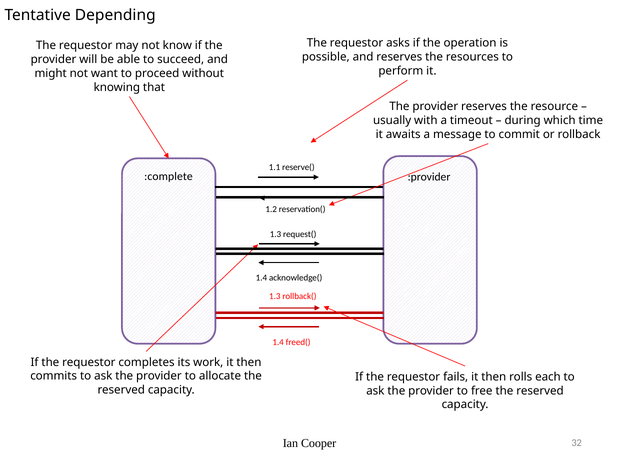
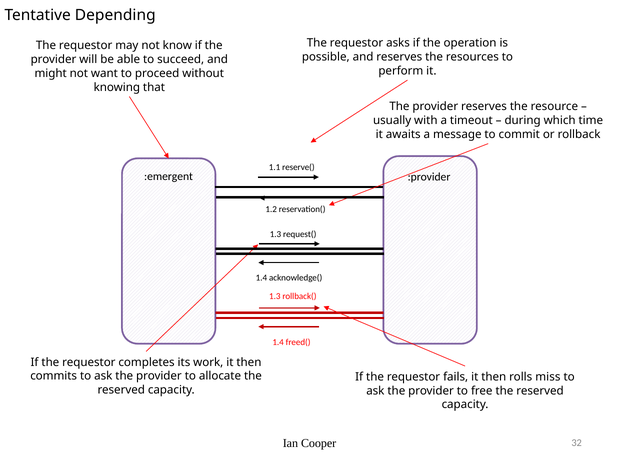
:complete: :complete -> :emergent (169, 176)
each: each -> miss (548, 377)
